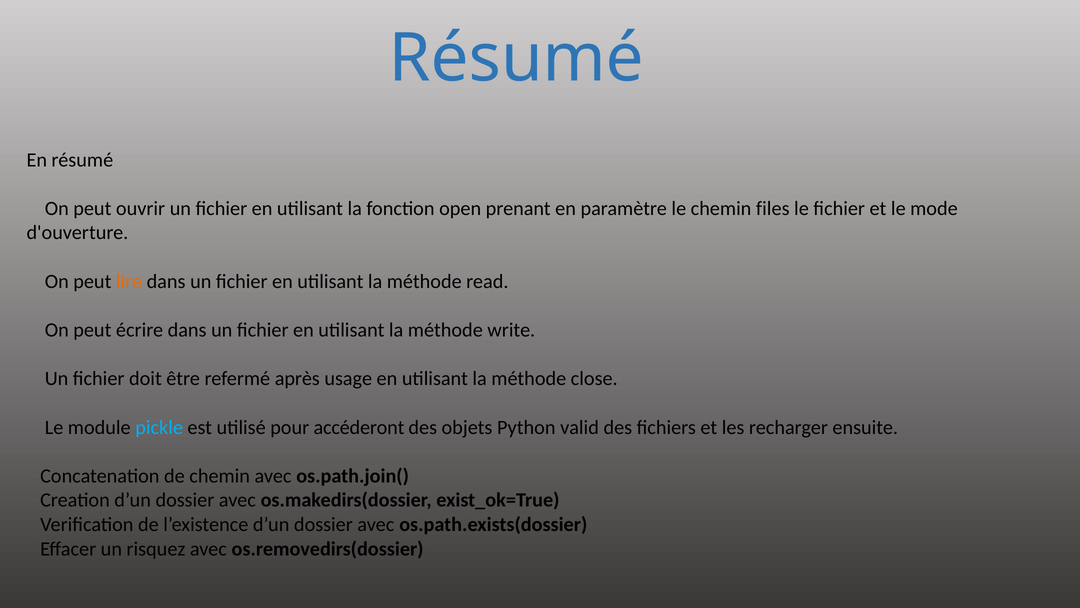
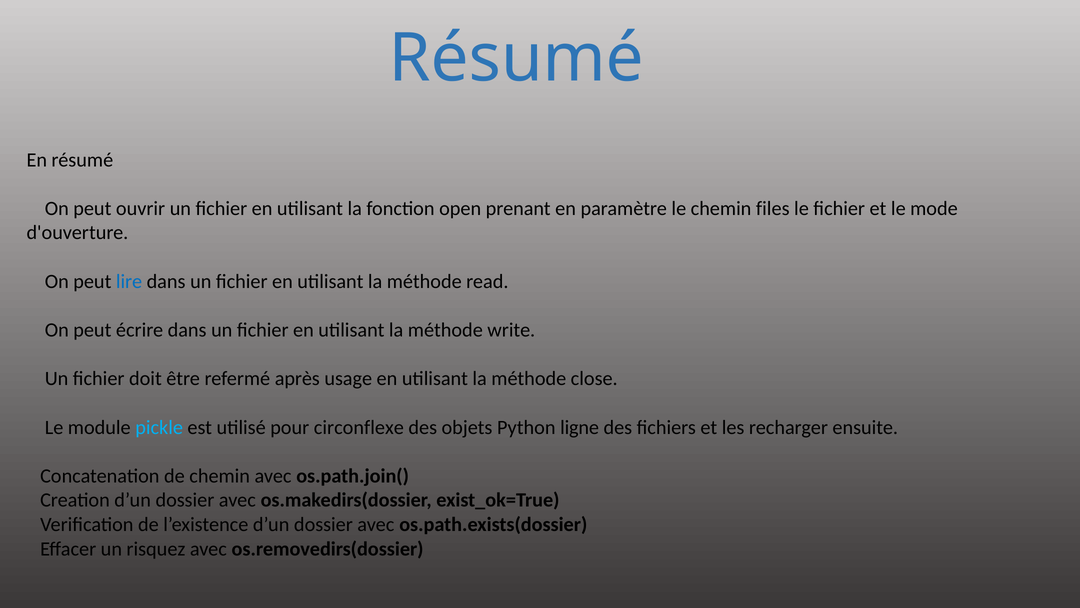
lire colour: orange -> blue (129, 281)
accéderont: accéderont -> circonflexe (359, 427)
valid: valid -> ligne (580, 427)
